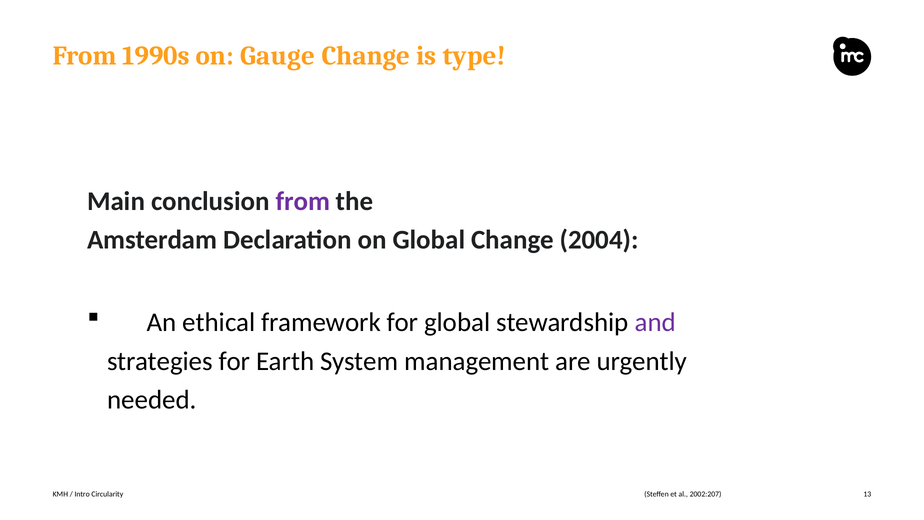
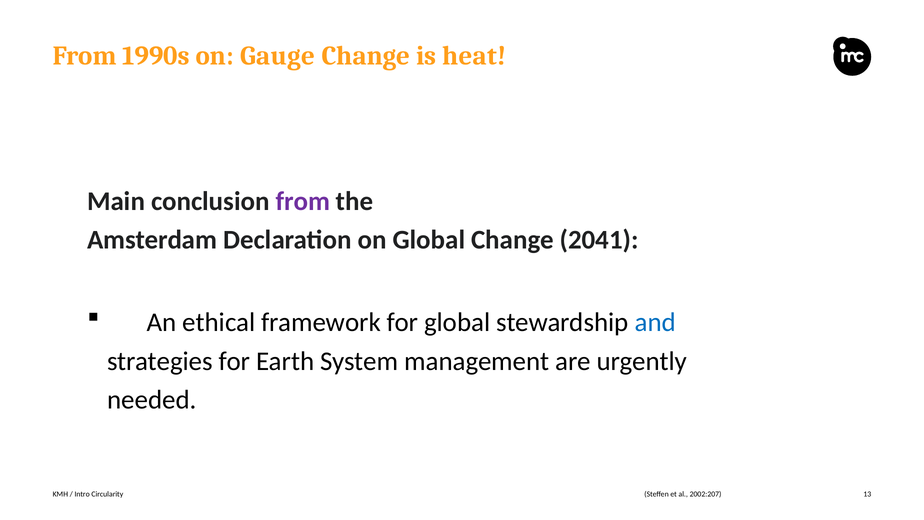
type: type -> heat (474, 56)
2004: 2004 -> 2041 (599, 240)
and colour: purple -> blue (655, 322)
